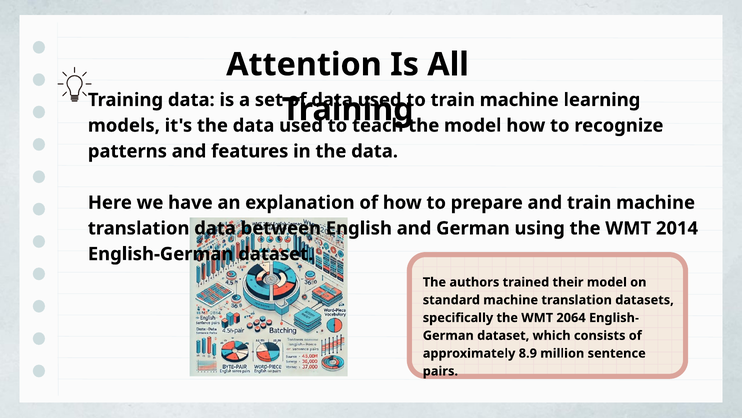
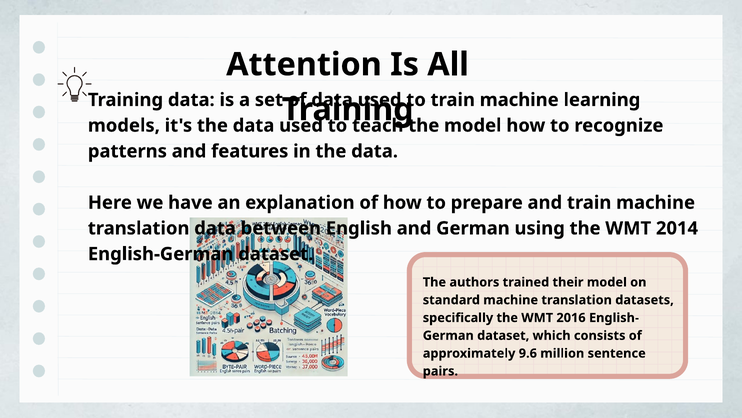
2064: 2064 -> 2016 (571, 317)
8.9: 8.9 -> 9.6 (528, 353)
